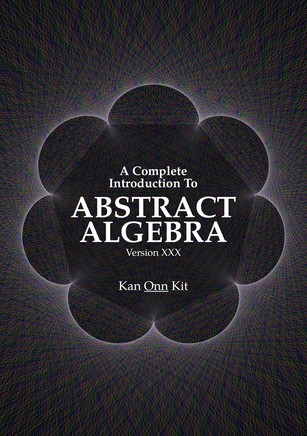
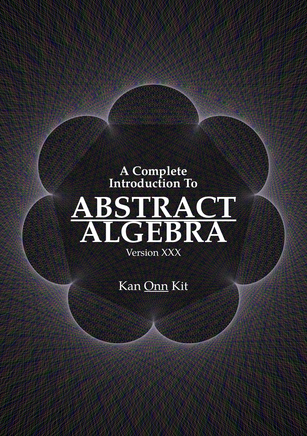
ABSTRACT underline: none -> present (154, 207)
